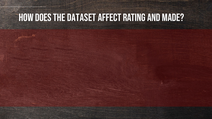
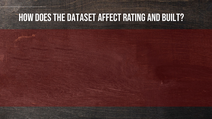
made: made -> built (173, 18)
